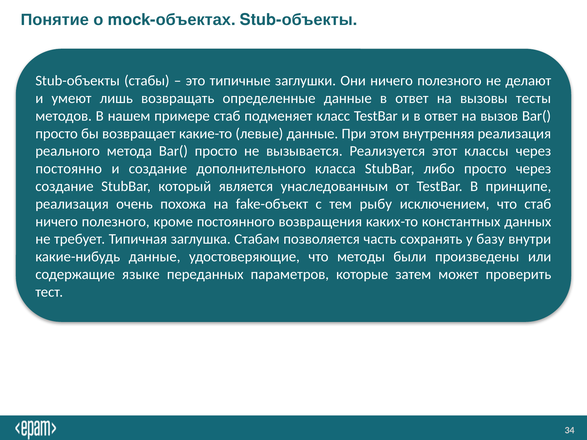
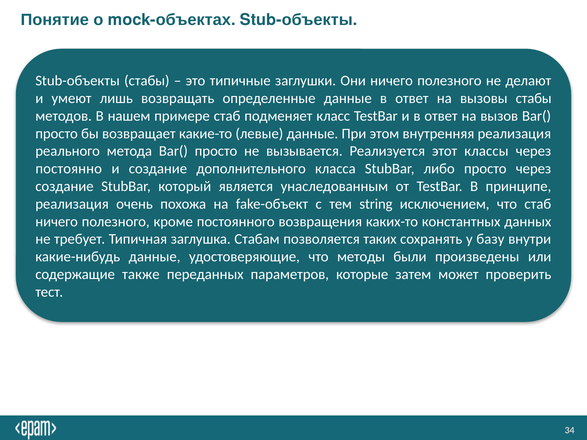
вызовы тесты: тесты -> стабы (534, 98)
рыбу: рыбу -> string (376, 204)
часть: часть -> таких (380, 239)
языке: языке -> также (141, 275)
